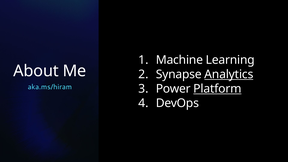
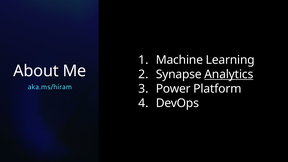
Platform underline: present -> none (217, 89)
